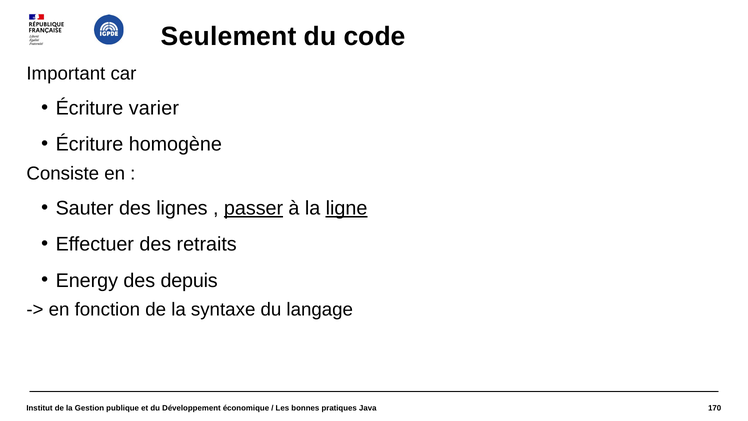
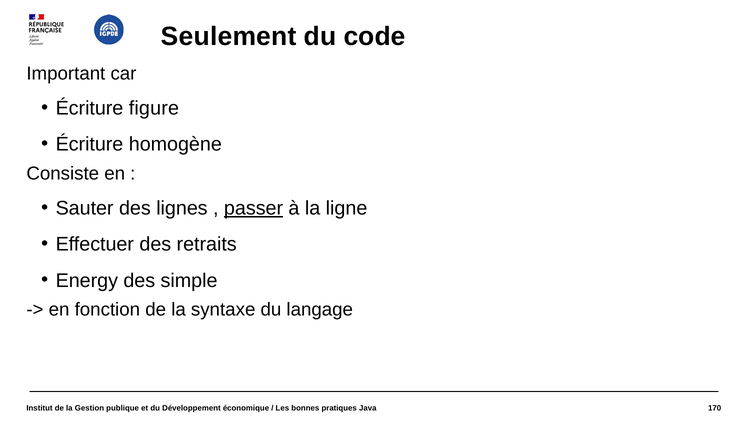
varier: varier -> figure (154, 108)
ligne underline: present -> none (347, 208)
depuis: depuis -> simple (189, 280)
